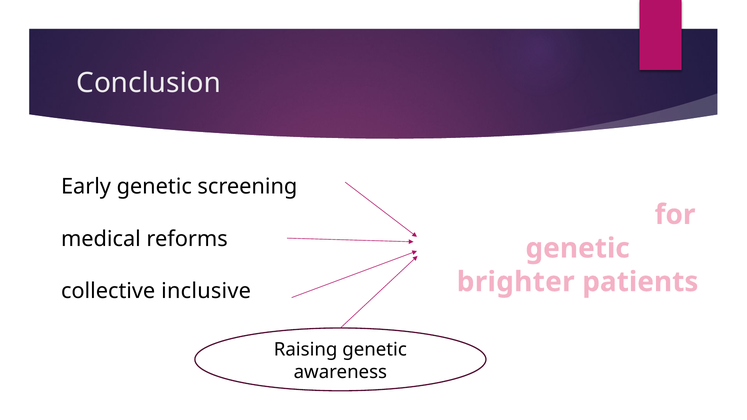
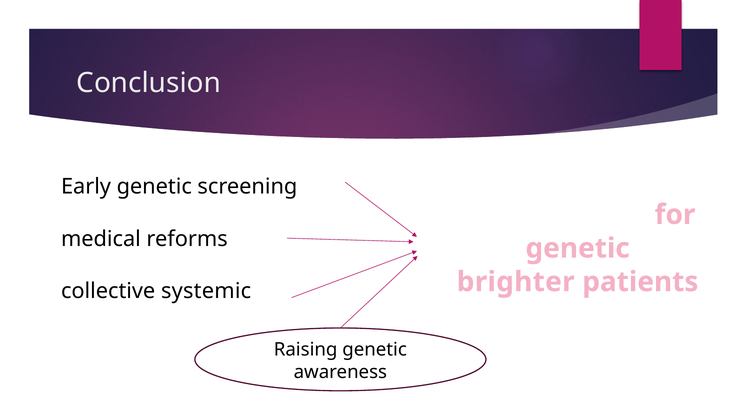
inclusive: inclusive -> systemic (206, 291)
